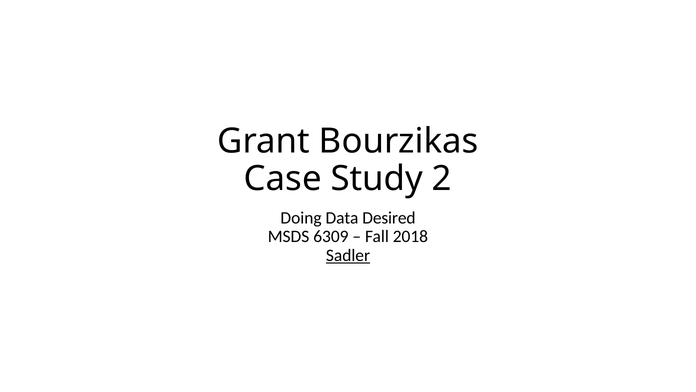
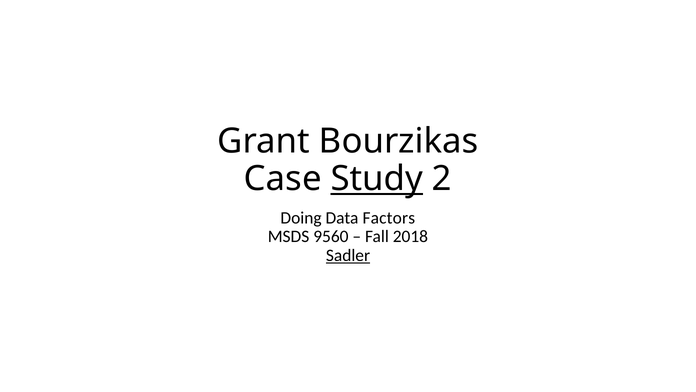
Study underline: none -> present (377, 179)
Desired: Desired -> Factors (389, 218)
6309: 6309 -> 9560 (331, 236)
